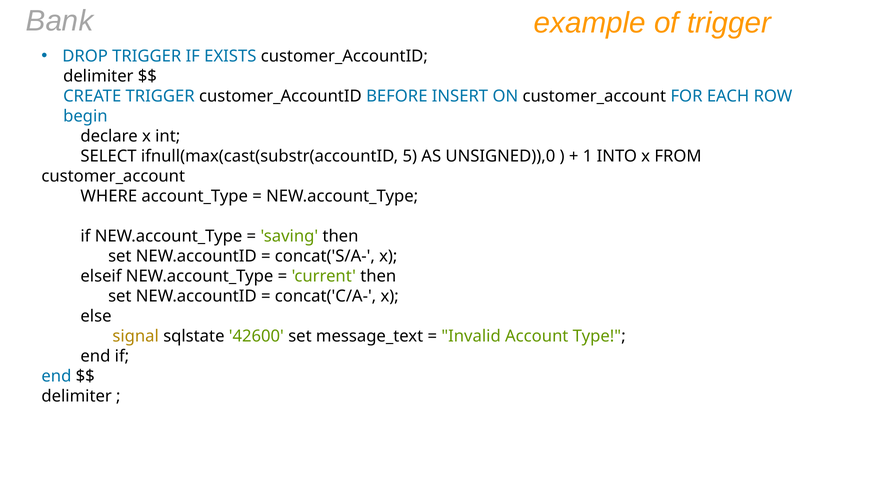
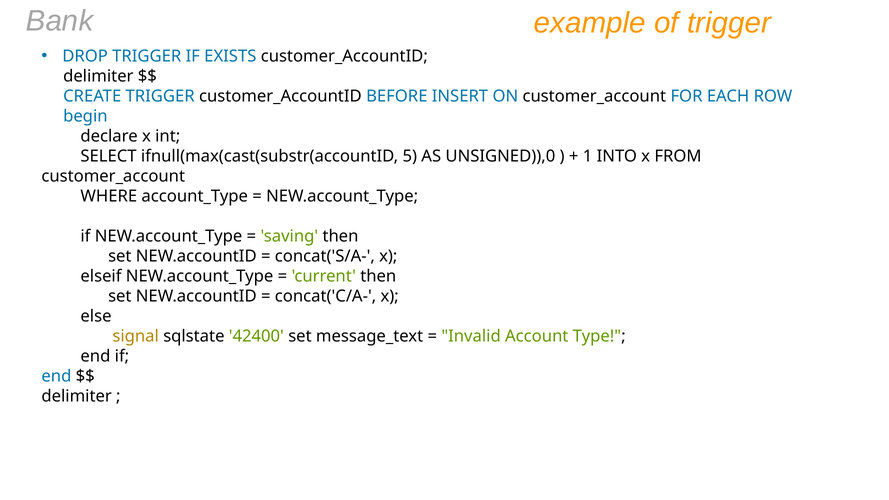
42600: 42600 -> 42400 (256, 336)
